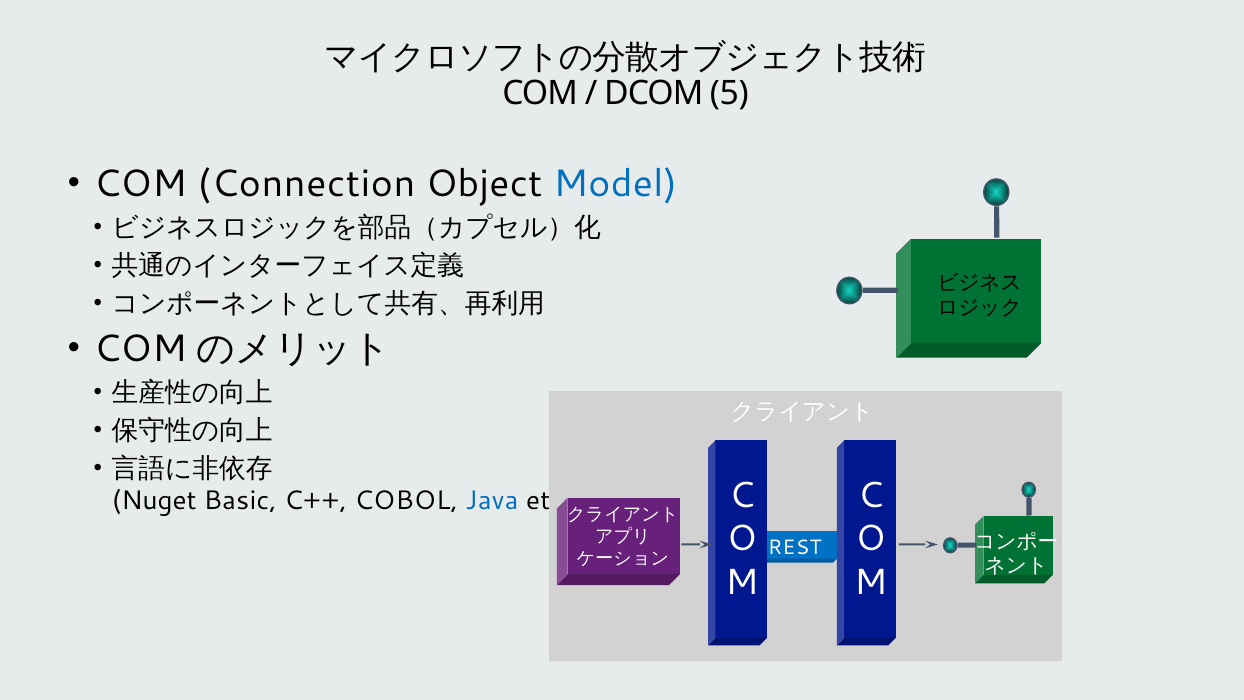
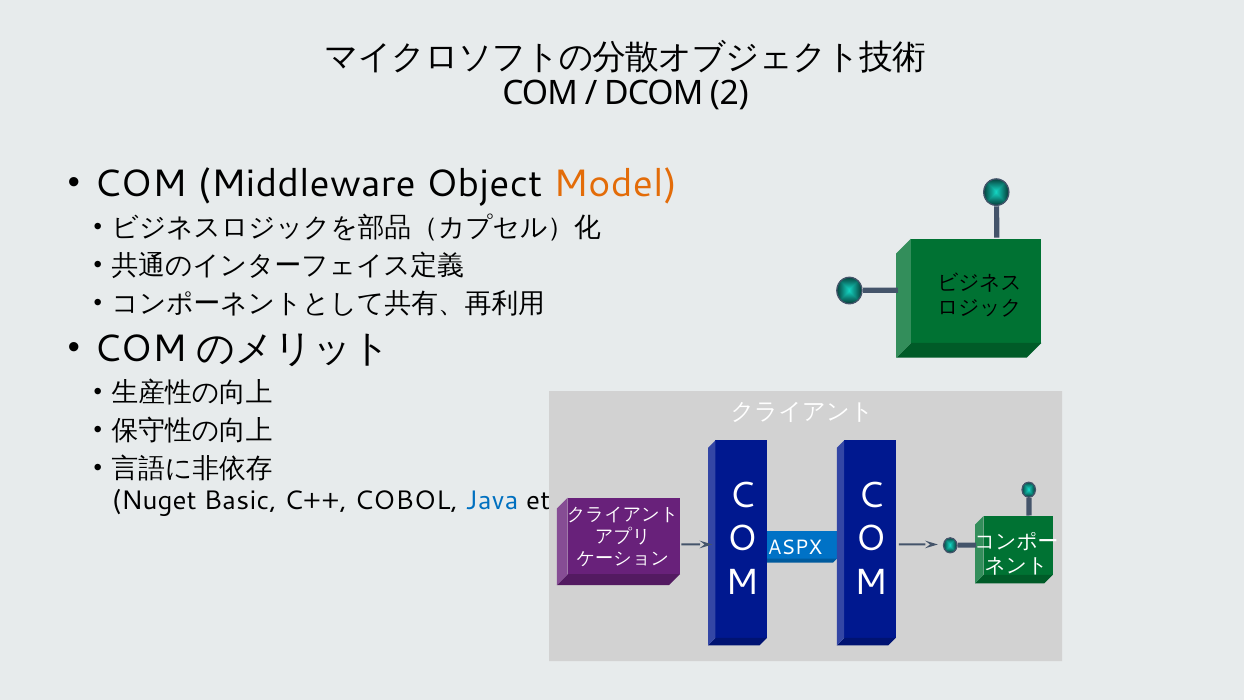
5: 5 -> 2 (729, 94)
Connection: Connection -> Middleware (307, 184)
Model colour: blue -> orange (615, 184)
REST: REST -> ASPX (795, 547)
